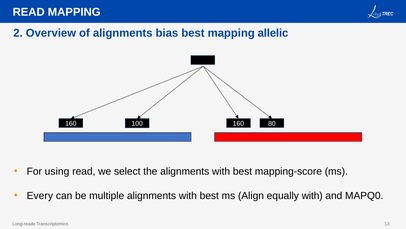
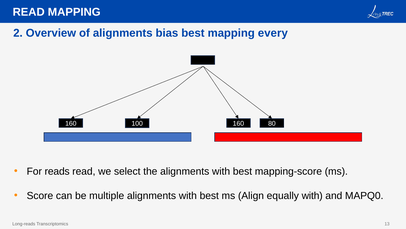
allelic: allelic -> every (273, 33)
using: using -> reads (57, 171)
Every: Every -> Score (40, 195)
